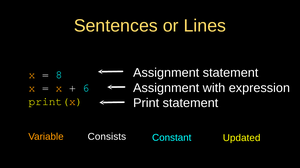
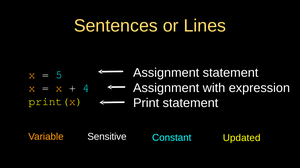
8: 8 -> 5 (59, 75)
6: 6 -> 4 (86, 88)
Consists: Consists -> Sensitive (107, 137)
